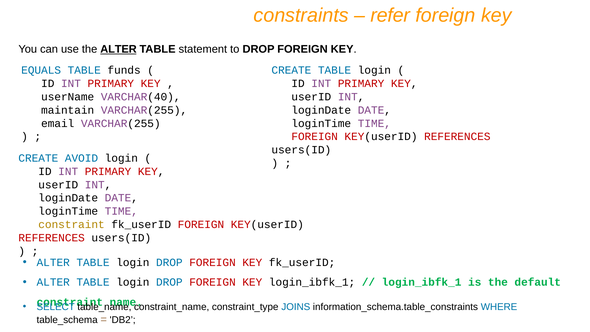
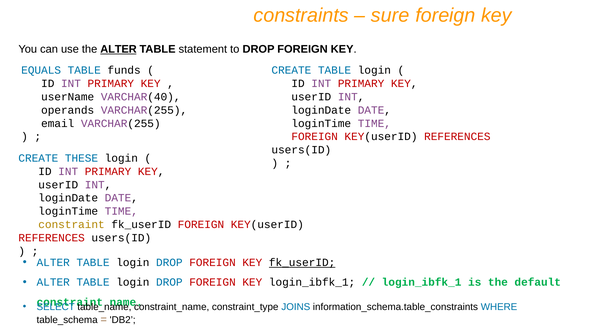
refer: refer -> sure (390, 15)
maintain: maintain -> operands (68, 110)
AVOID: AVOID -> THESE (81, 158)
fk_userID underline: none -> present (302, 262)
